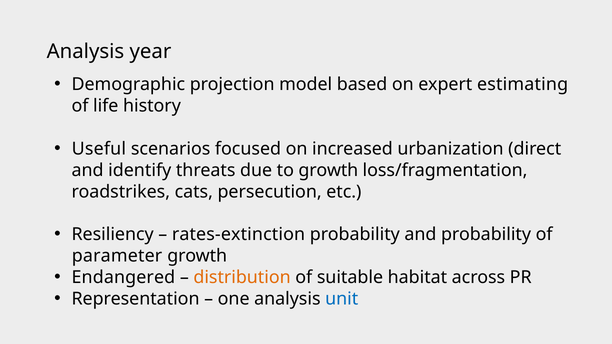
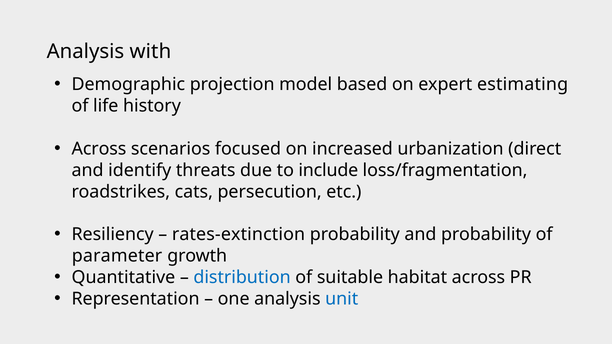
year: year -> with (150, 51)
Useful: Useful -> Across (99, 149)
to growth: growth -> include (328, 170)
Endangered: Endangered -> Quantitative (123, 278)
distribution colour: orange -> blue (242, 278)
